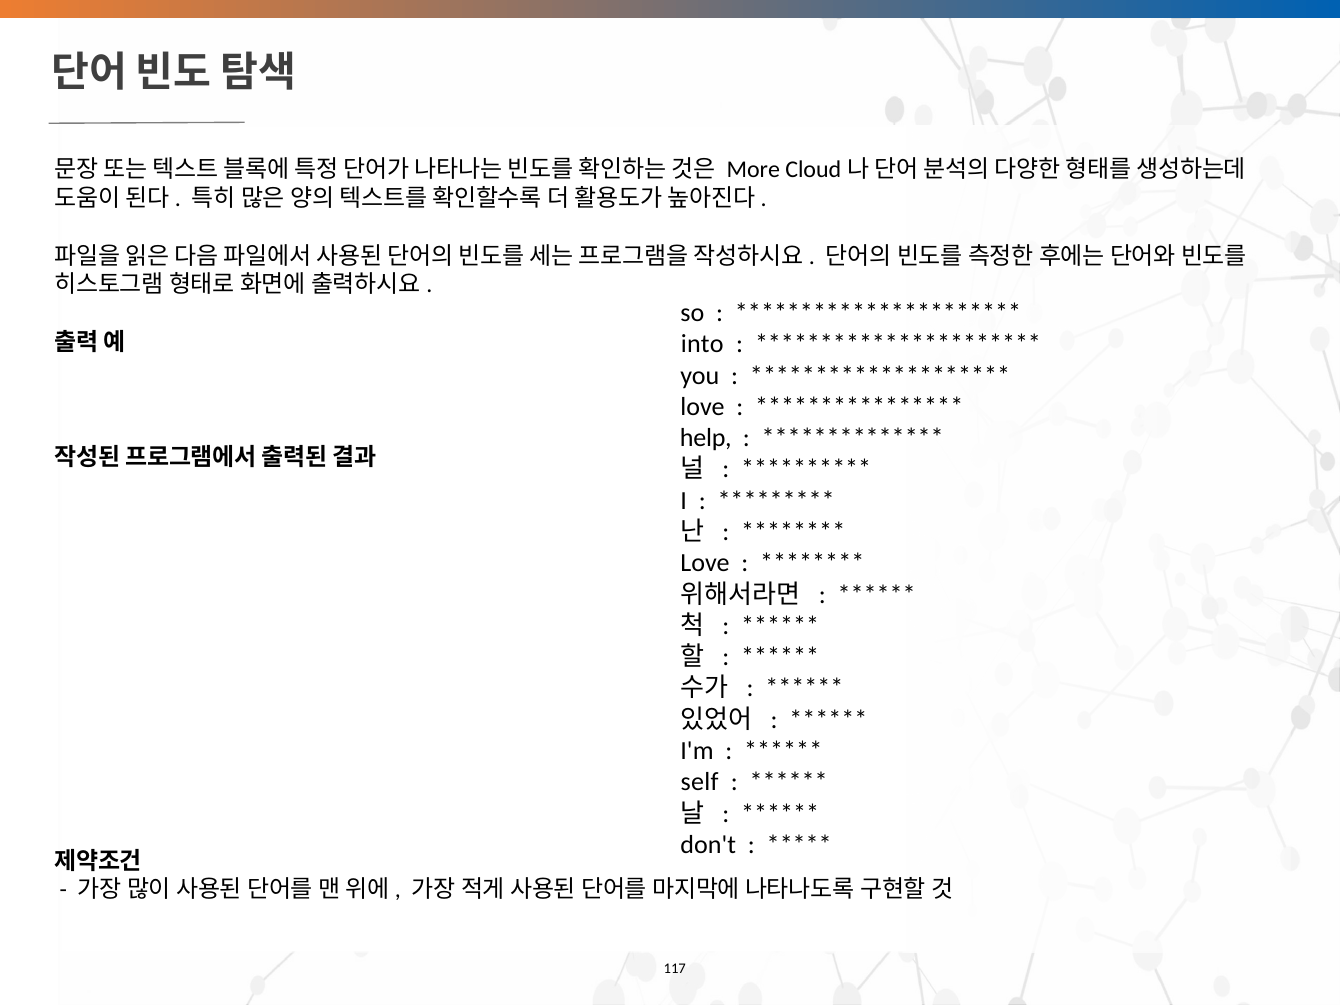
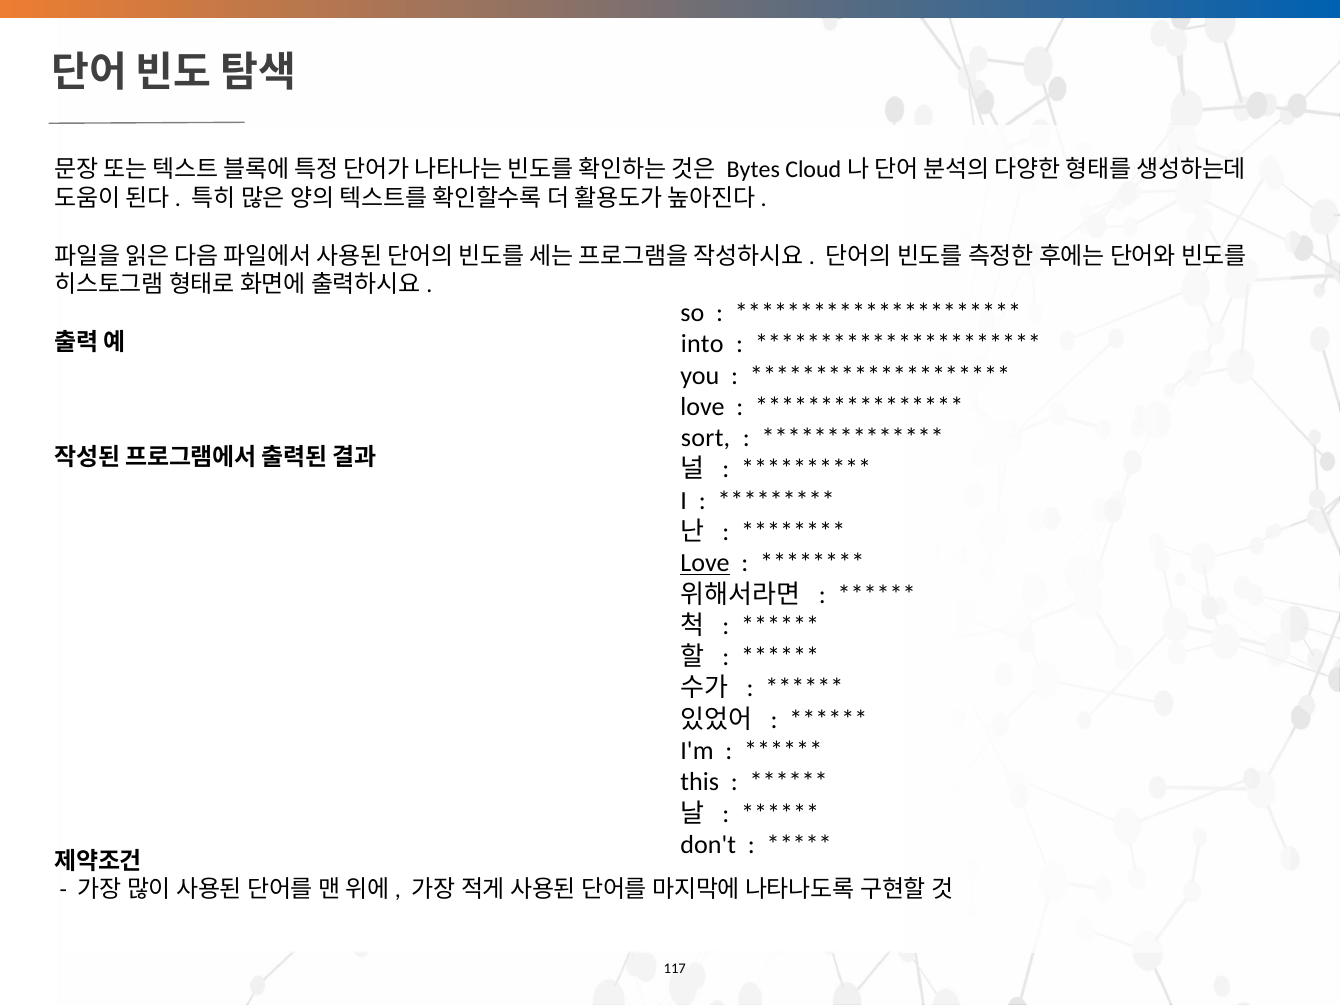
More: More -> Bytes (753, 170)
help: help -> sort (706, 438)
Love underline: none -> present (705, 563)
self: self -> this (700, 782)
